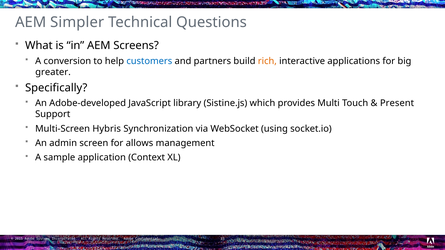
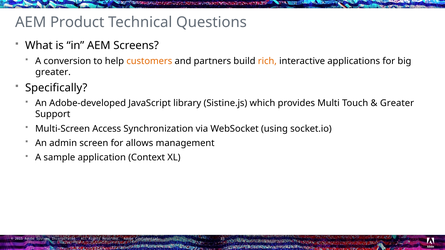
Simpler: Simpler -> Product (77, 22)
customers colour: blue -> orange (149, 61)
Present: Present -> Greater (397, 103)
Hybris: Hybris -> Access (107, 129)
